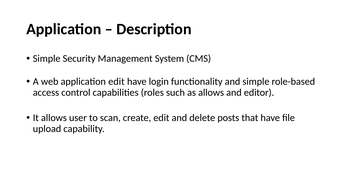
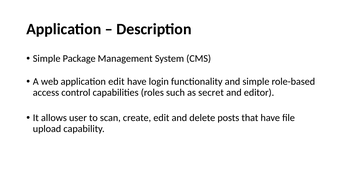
Security: Security -> Package (79, 58)
as allows: allows -> secret (211, 92)
